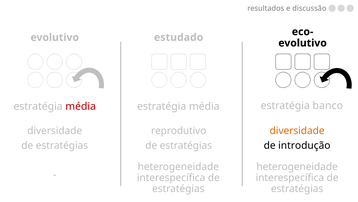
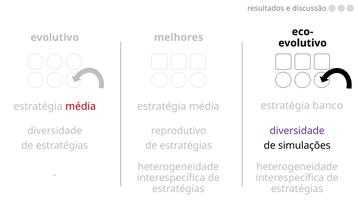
estudado: estudado -> melhores (179, 37)
diversidade colour: orange -> purple (297, 130)
introdução: introdução -> simulações (304, 145)
